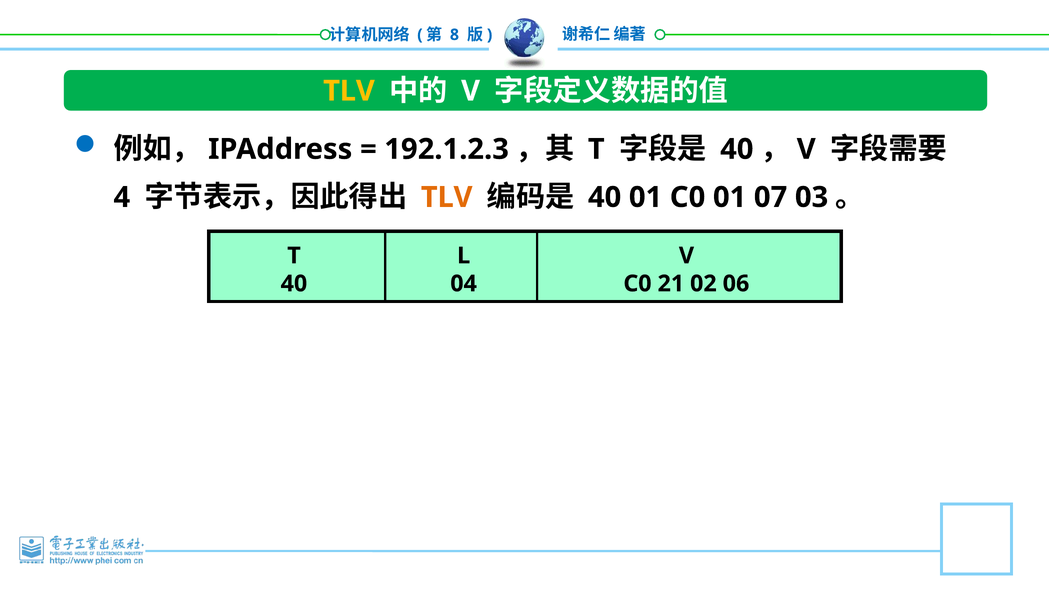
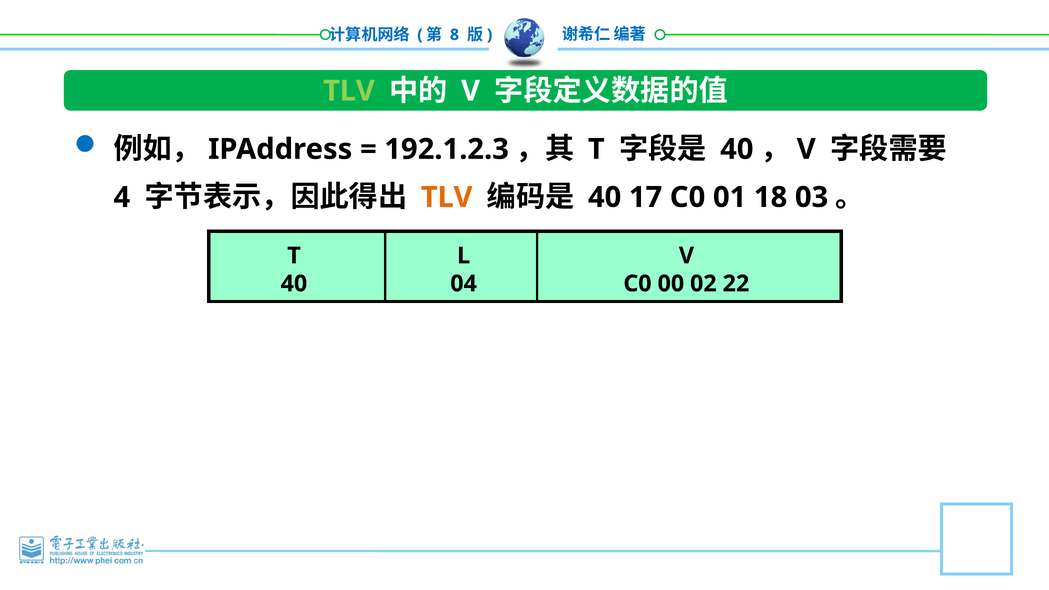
TLV colour: yellow -> light green (349, 91)
40 01: 01 -> 17 (646, 197)
07: 07 -> 18 (771, 197)
21: 21 -> 00 (671, 284)
06: 06 -> 22 (736, 284)
